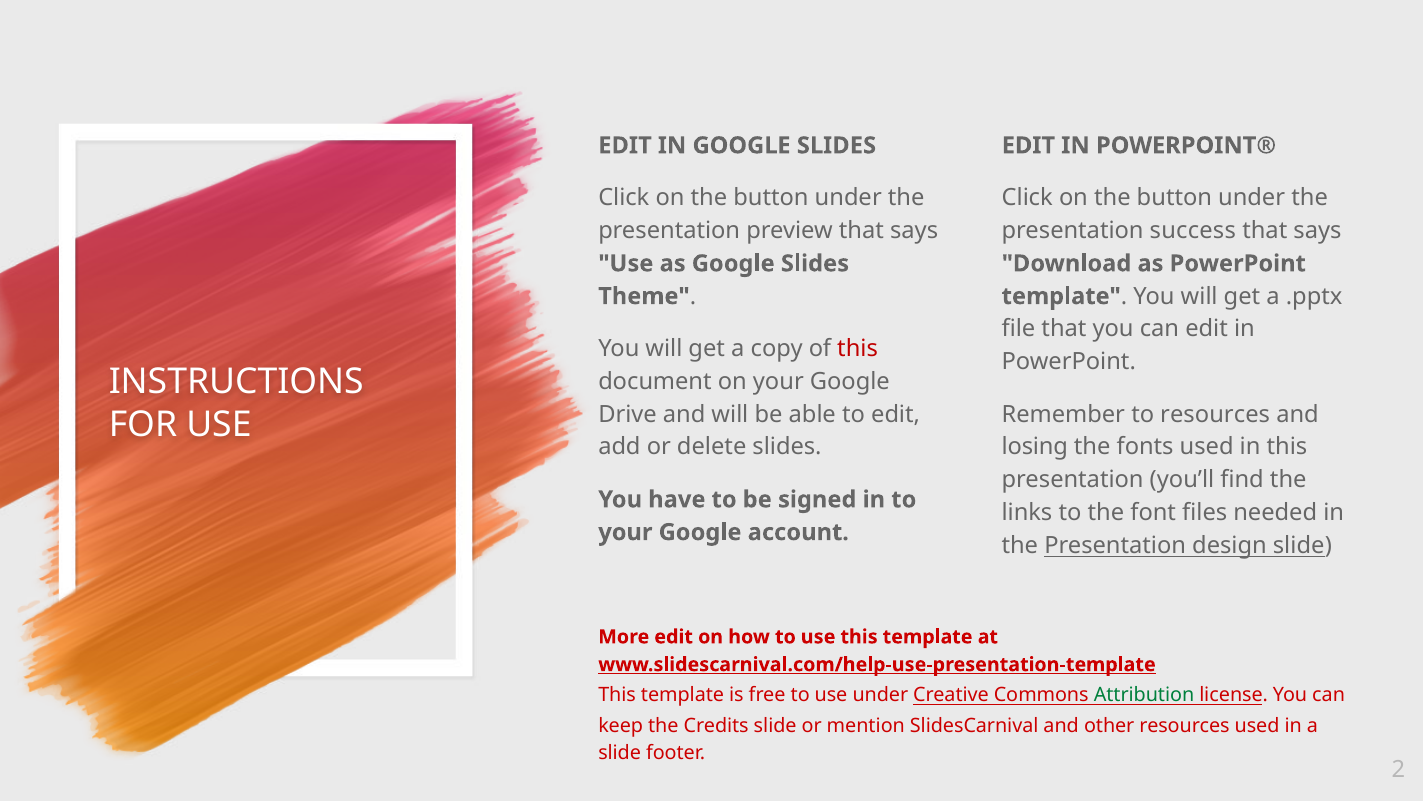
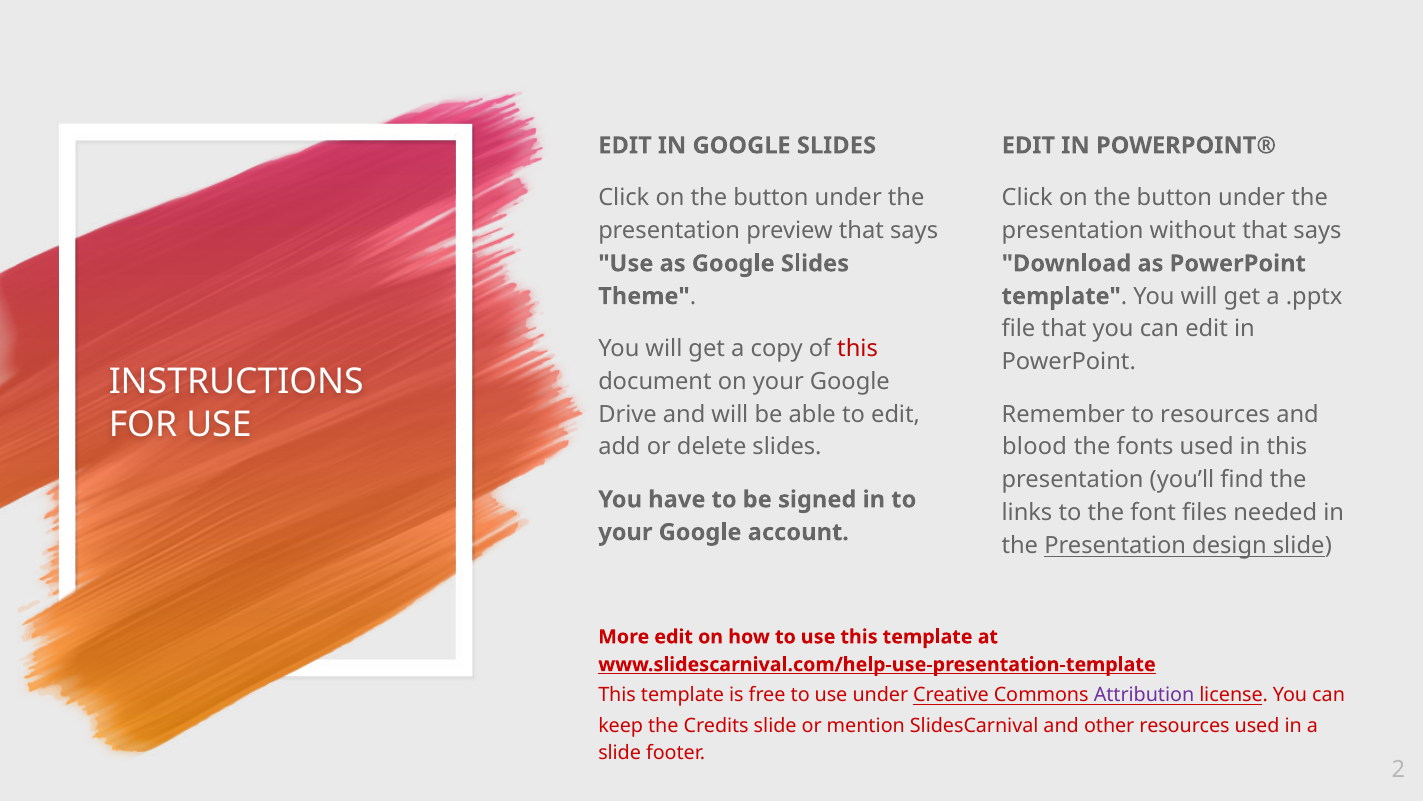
success: success -> without (1193, 231)
losing: losing -> blood (1035, 447)
Attribution colour: green -> purple (1144, 695)
